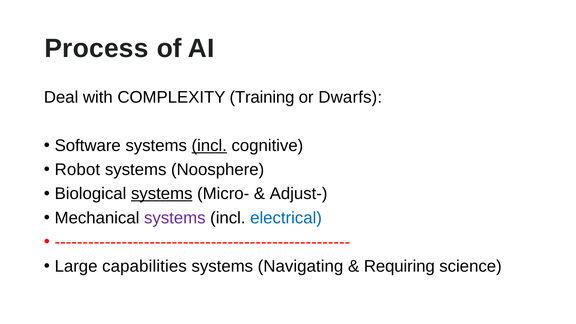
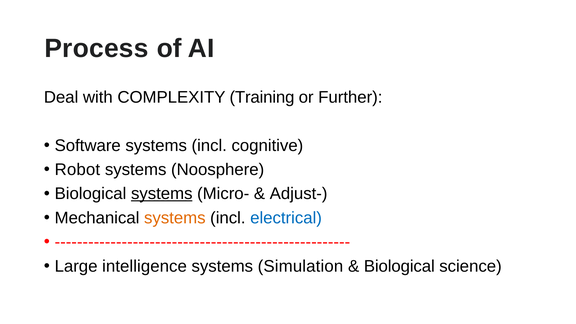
Dwarfs: Dwarfs -> Further (350, 97)
incl underline: present -> none (209, 146)
systems colour: purple -> orange (175, 218)
capabilities: capabilities -> intelligence (145, 266)
Navigating: Navigating -> Simulation (300, 266)
Requiring: Requiring -> Biological (399, 266)
